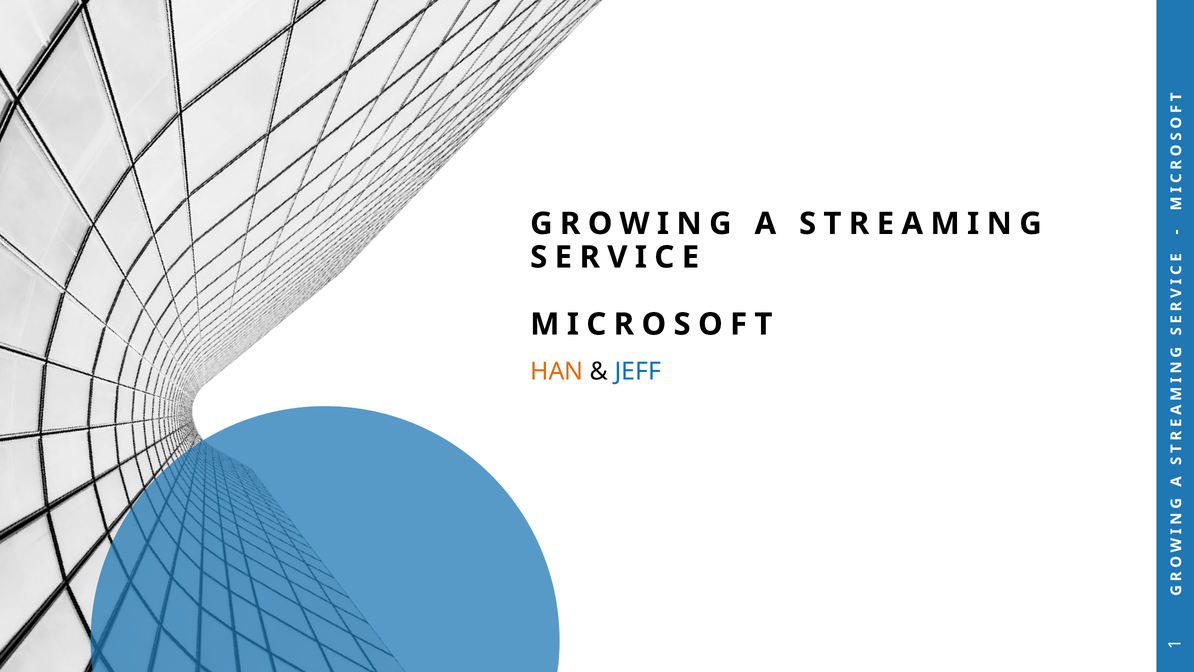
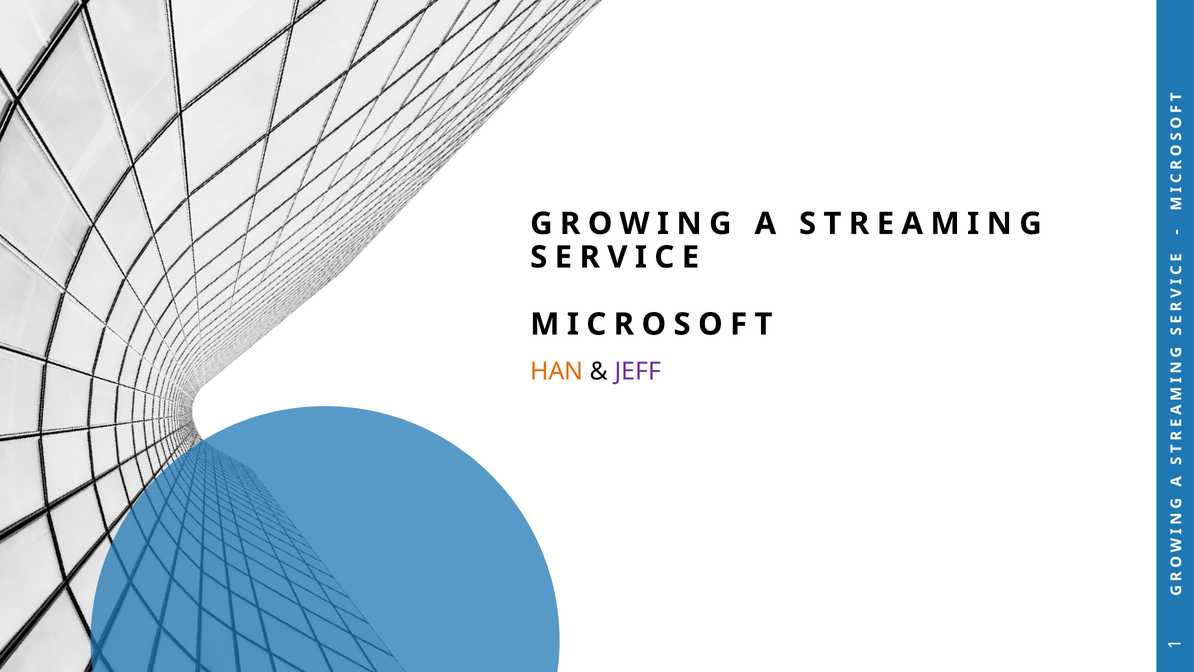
JEFF colour: blue -> purple (638, 371)
